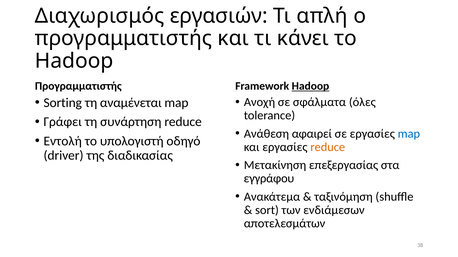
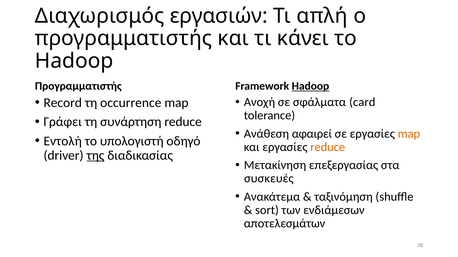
όλες: όλες -> card (362, 102)
Sorting: Sorting -> Record (63, 103)
αναμένεται: αναμένεται -> occurrence (131, 103)
map colour: blue -> orange (409, 134)
της underline: none -> present (95, 156)
εγγράφου: εγγράφου -> συσκευές (269, 179)
